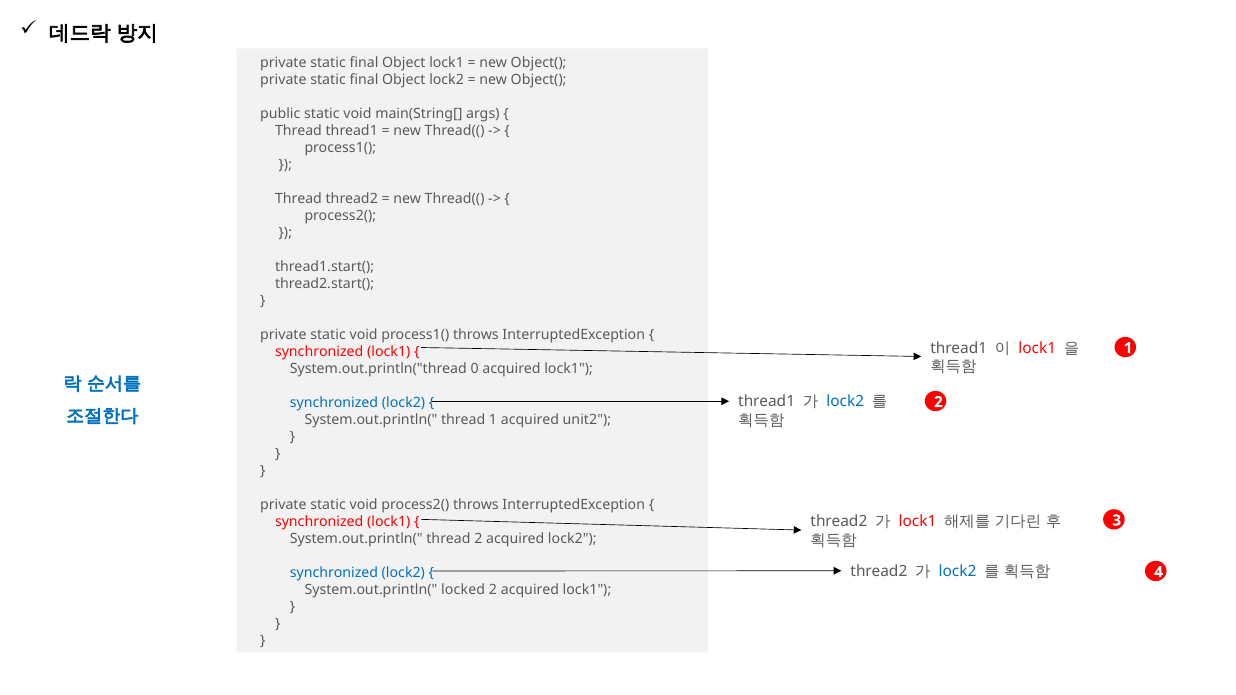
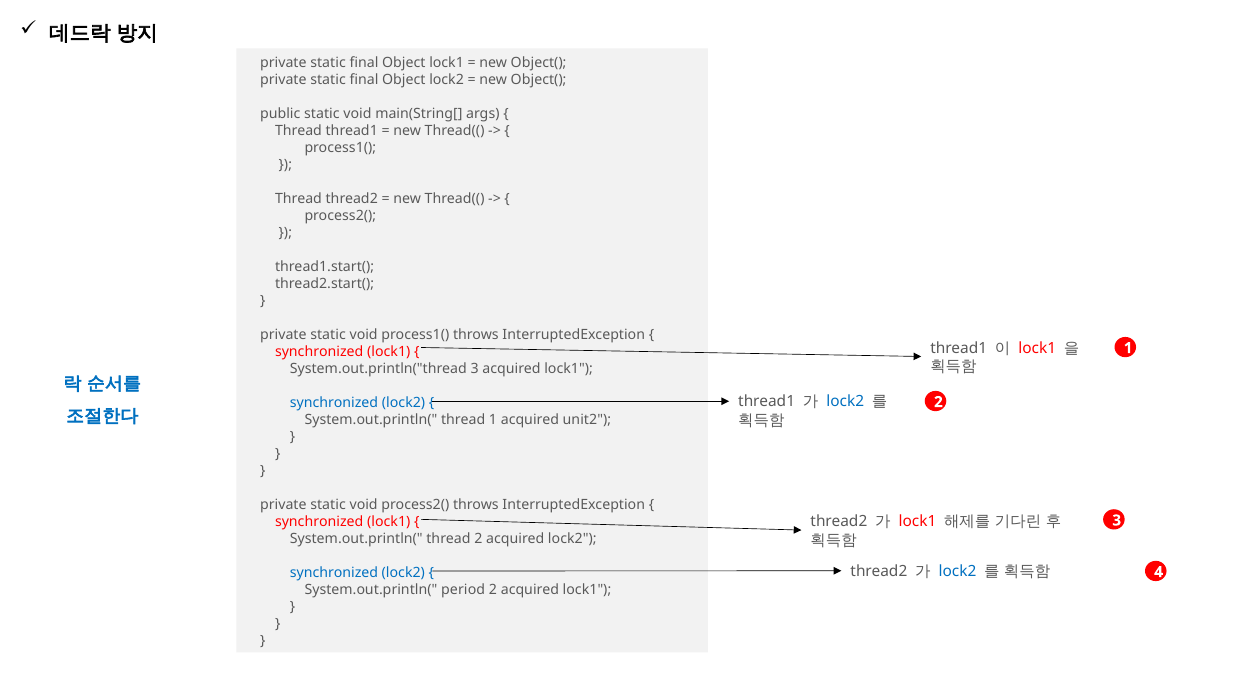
System.out.println("thread 0: 0 -> 3 (475, 369)
locked: locked -> period (463, 590)
